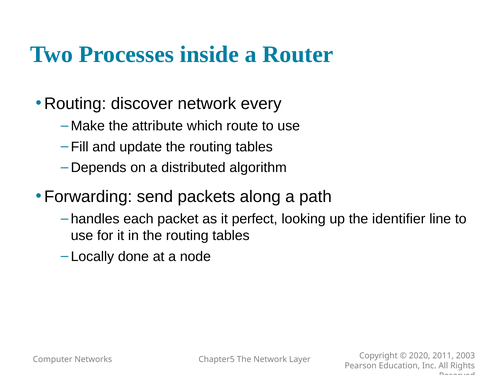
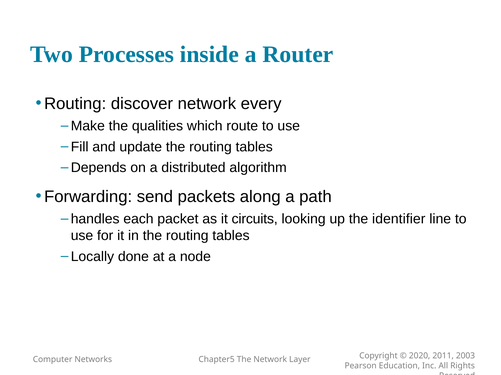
attribute: attribute -> qualities (157, 126)
perfect: perfect -> circuits (255, 219)
